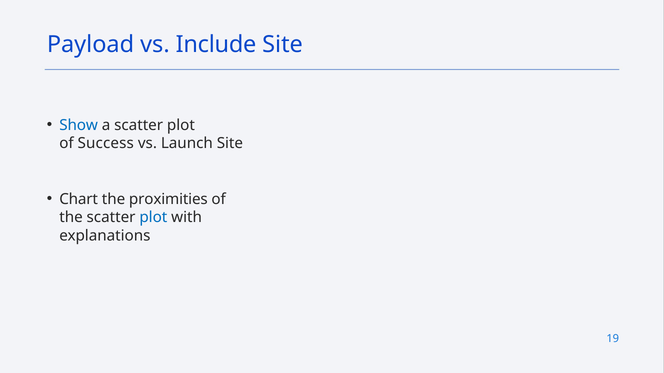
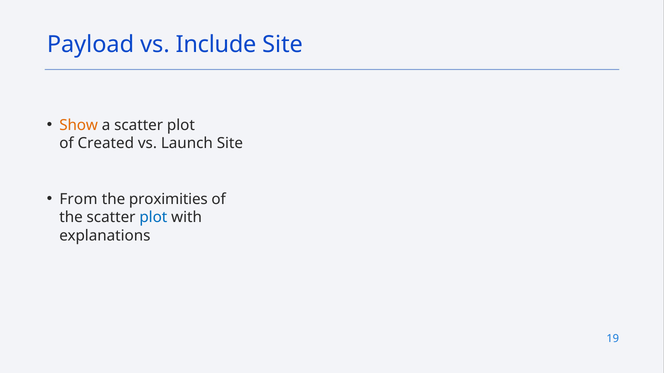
Show colour: blue -> orange (79, 125)
Success: Success -> Created (106, 144)
Chart: Chart -> From (78, 199)
